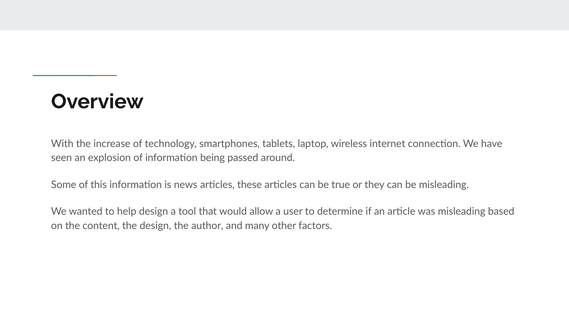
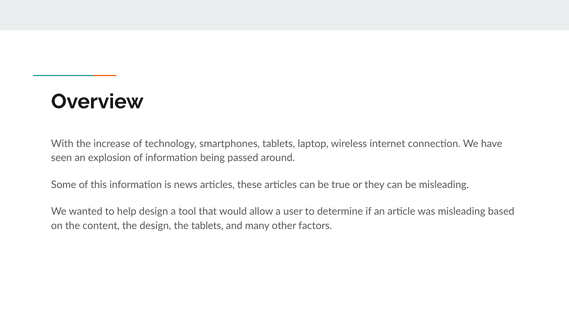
the author: author -> tablets (207, 226)
